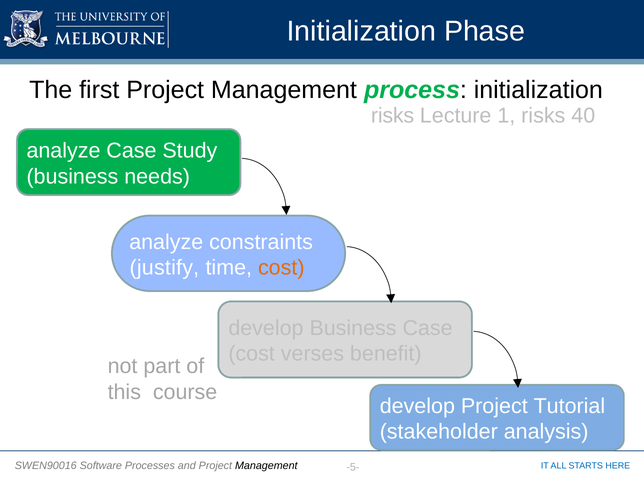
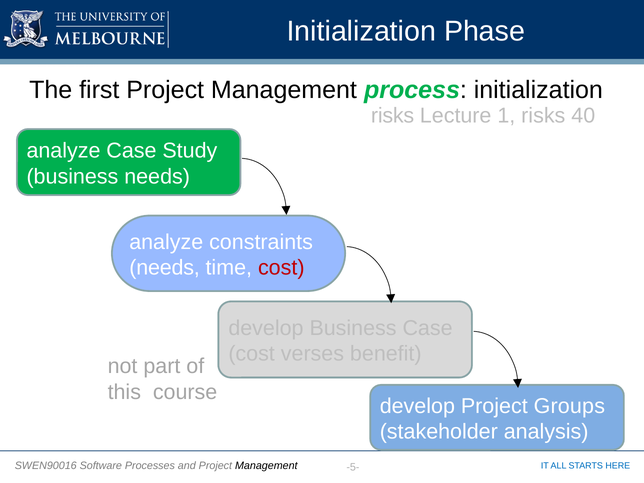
justify: justify -> needs (165, 268)
cost colour: orange -> red (281, 268)
Tutorial: Tutorial -> Groups (569, 406)
